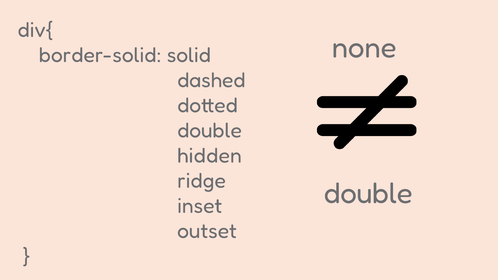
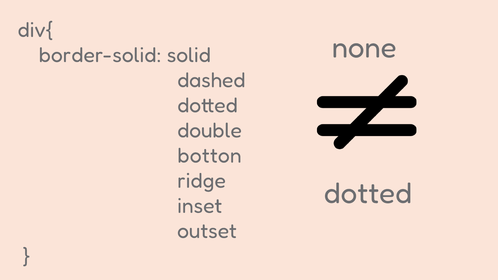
hidden: hidden -> botton (209, 156)
double: double -> dotted (368, 193)
